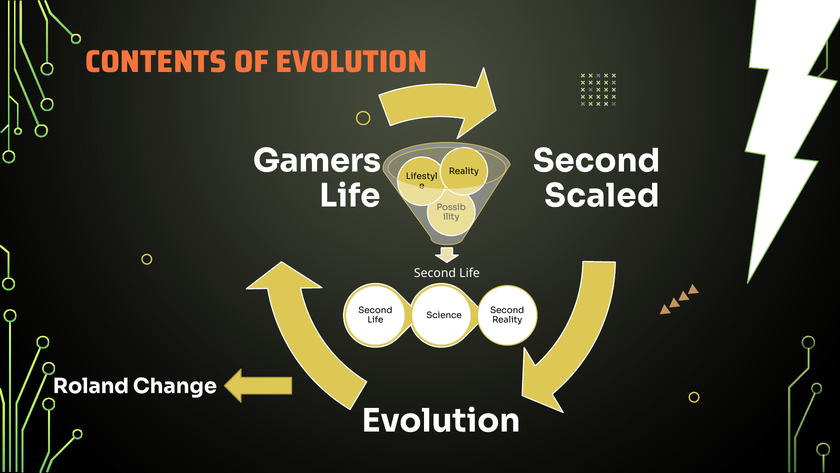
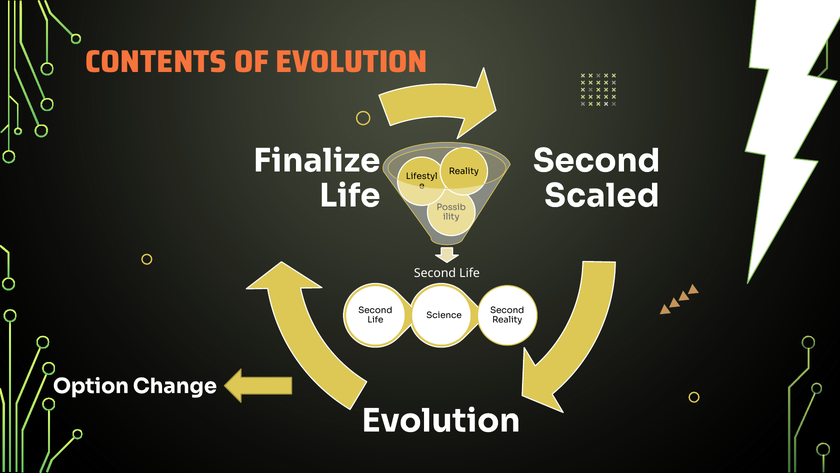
Gamers: Gamers -> Finalize (317, 161)
Roland: Roland -> Option (91, 386)
